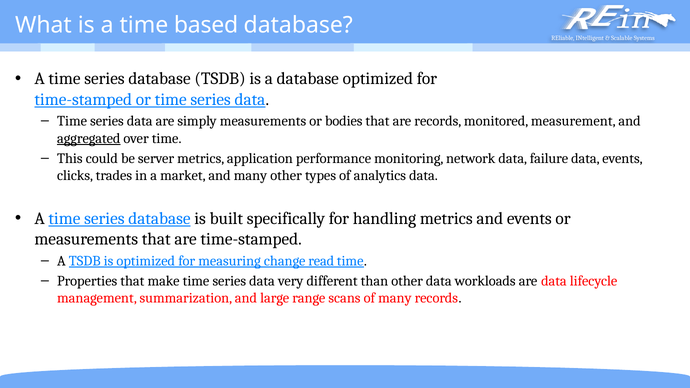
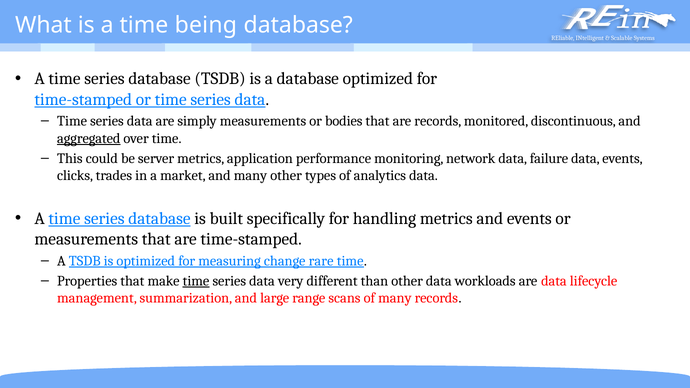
based: based -> being (206, 25)
measurement: measurement -> discontinuous (573, 121)
read: read -> rare (321, 261)
time underline: none -> present (196, 281)
